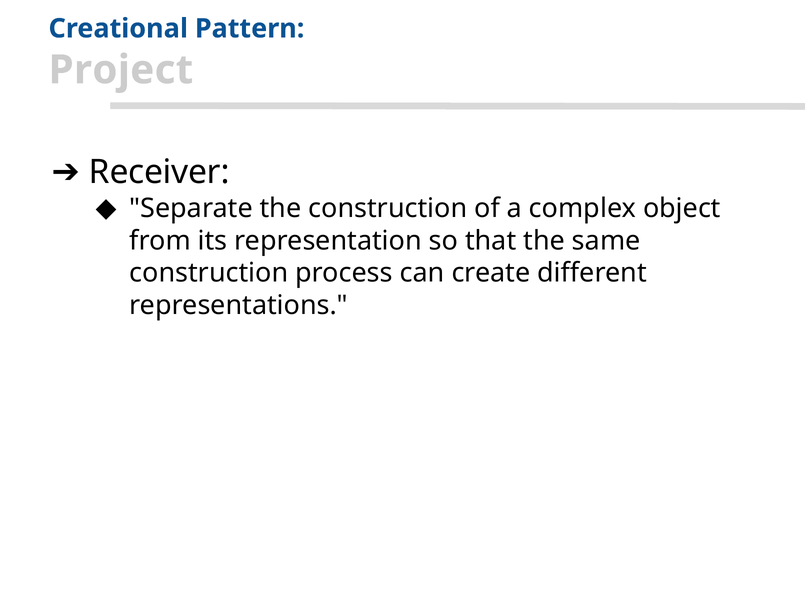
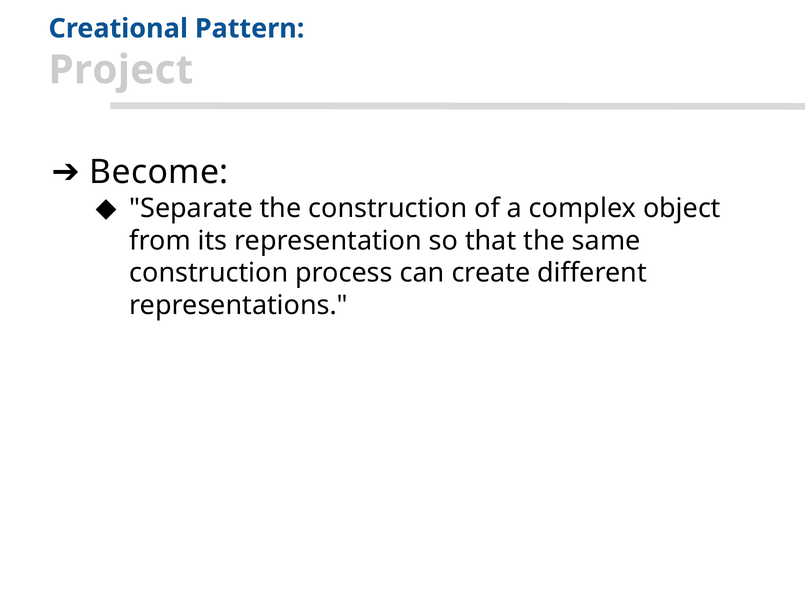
Receiver: Receiver -> Become (159, 172)
